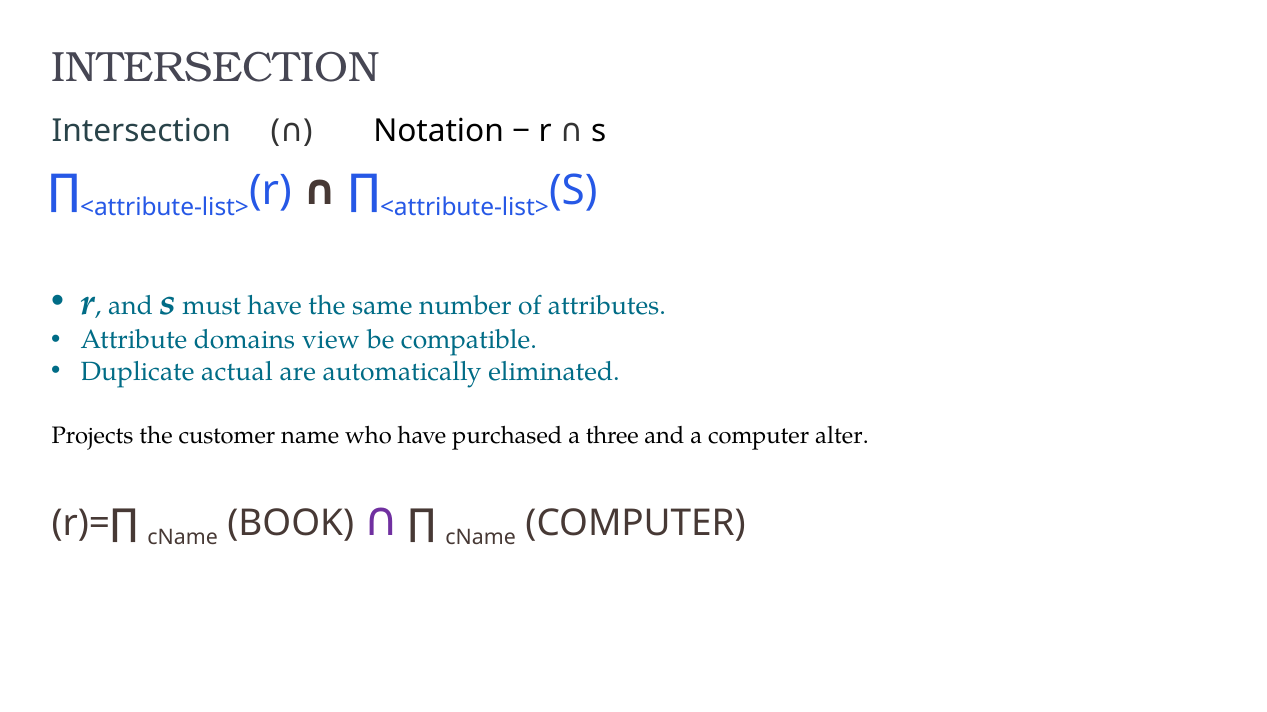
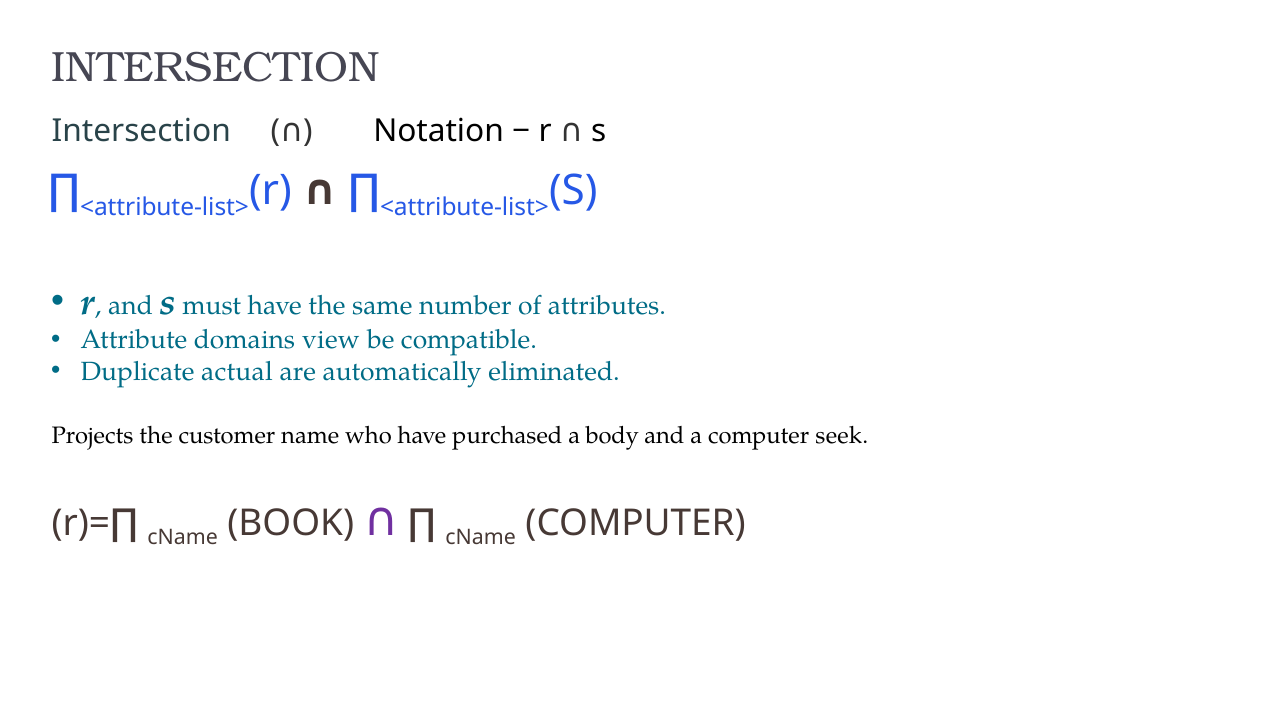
three: three -> body (612, 436)
alter: alter -> seek (842, 436)
